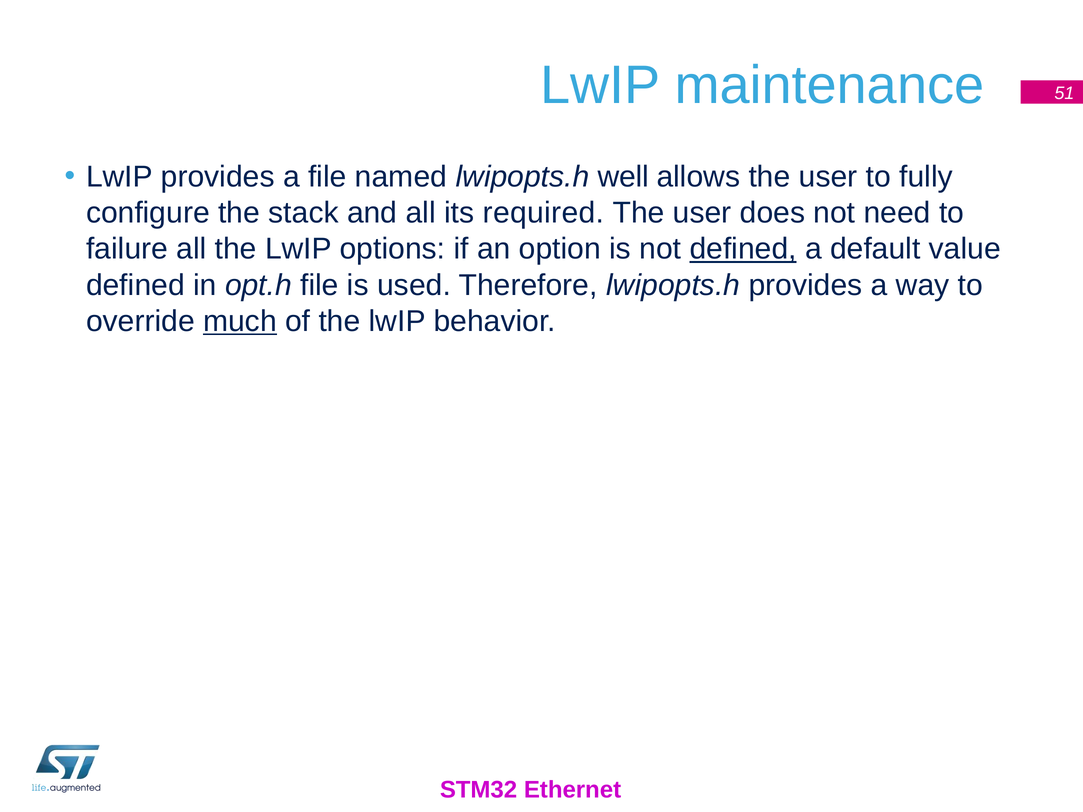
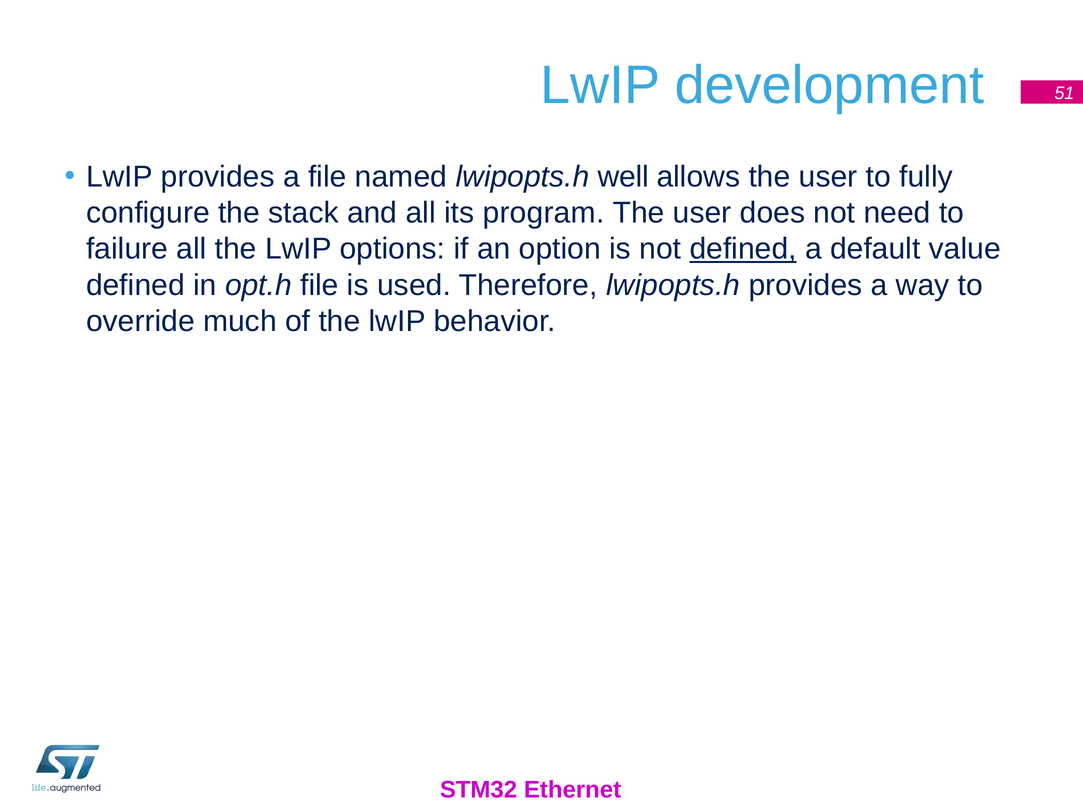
maintenance: maintenance -> development (829, 85)
required: required -> program (544, 213)
much underline: present -> none (240, 321)
